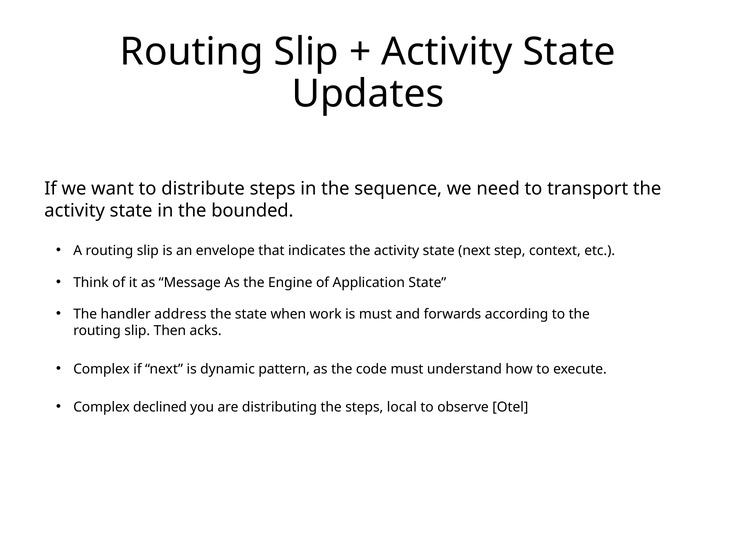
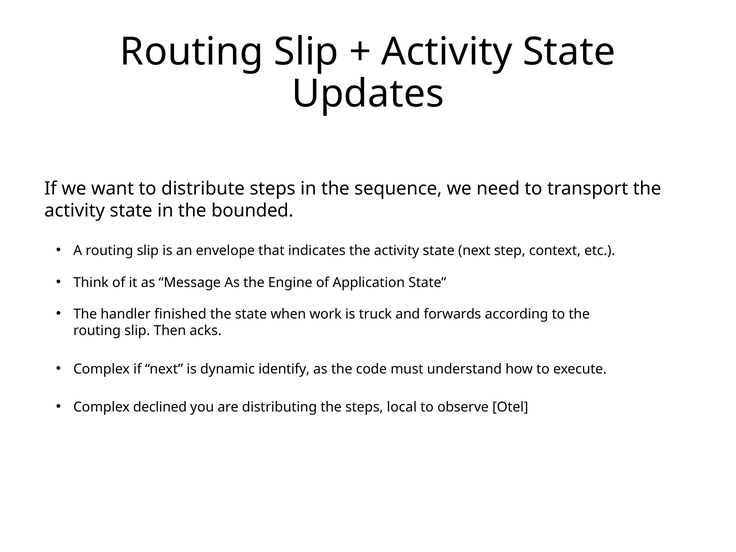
address: address -> finished (180, 314)
is must: must -> truck (375, 314)
pattern: pattern -> identify (284, 369)
